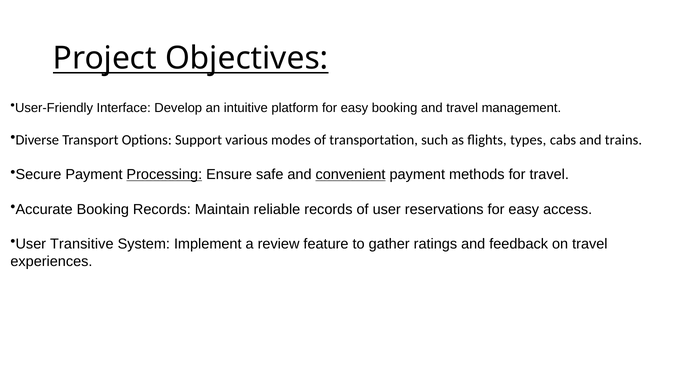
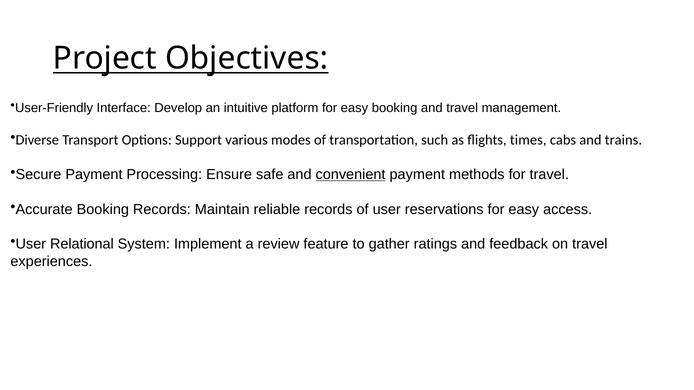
types: types -> times (528, 140)
Processing underline: present -> none (164, 175)
Transitive: Transitive -> Relational (82, 244)
